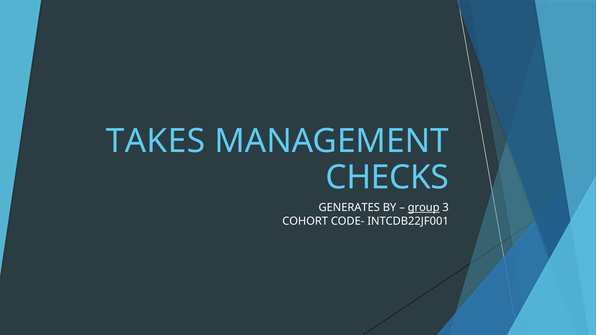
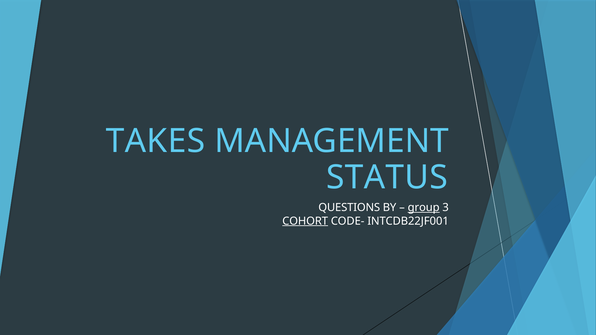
CHECKS: CHECKS -> STATUS (387, 177)
GENERATES: GENERATES -> QUESTIONS (349, 208)
COHORT underline: none -> present (305, 221)
